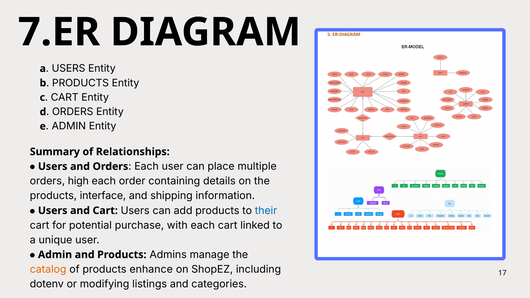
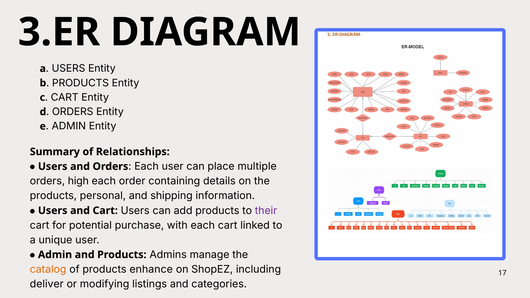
7.ER: 7.ER -> 3.ER (59, 32)
interface: interface -> personal (103, 196)
their colour: blue -> purple (266, 211)
dotenv: dotenv -> deliver (47, 284)
